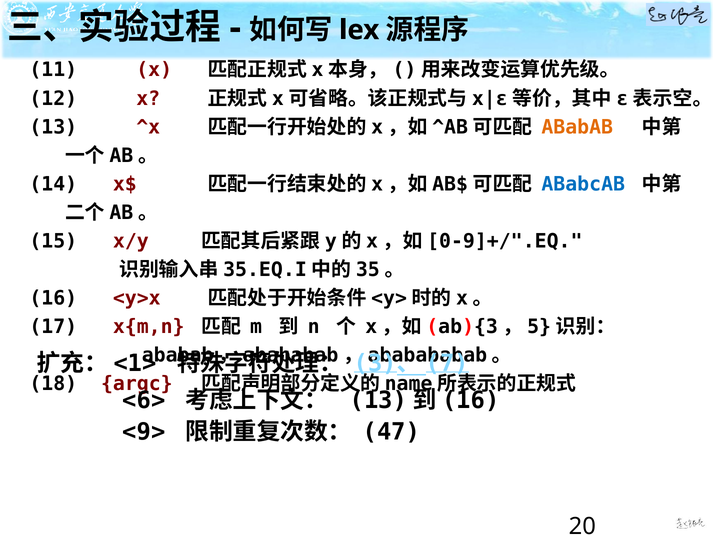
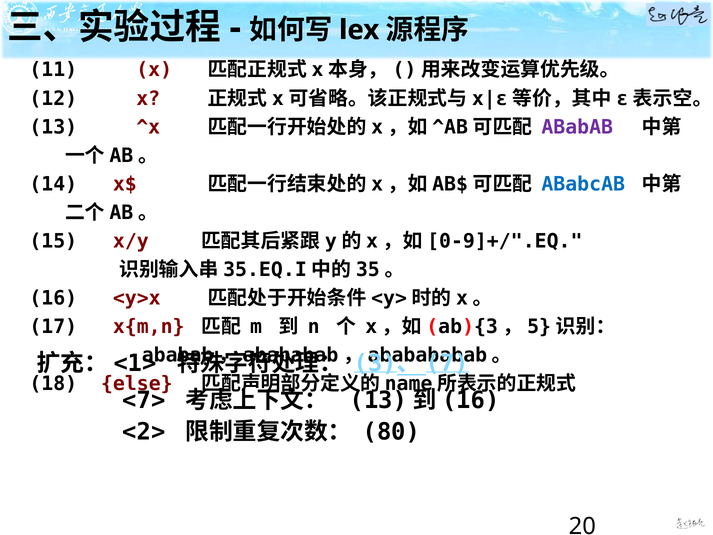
ABabAB colour: orange -> purple (577, 127)
argc: argc -> else (137, 384)
<6>: <6> -> <7> (144, 400)
<9>: <9> -> <2> (144, 432)
47: 47 -> 80 (391, 432)
